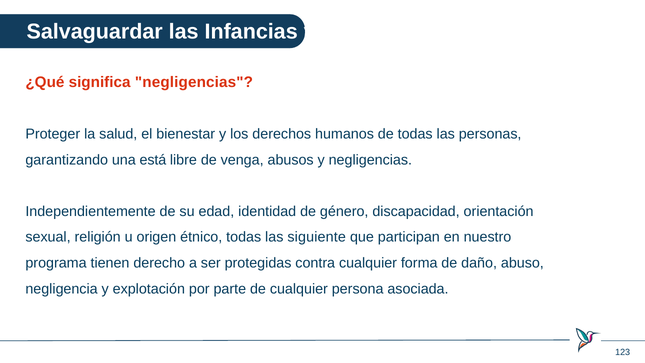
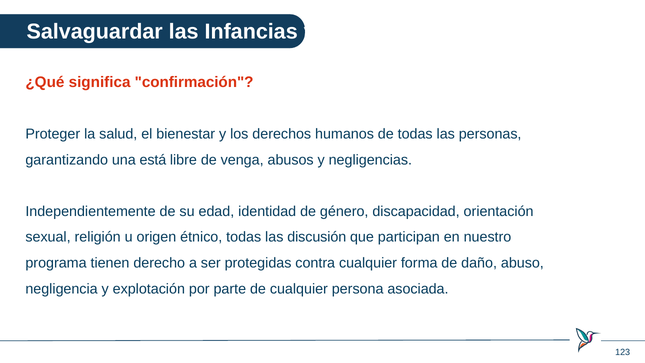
significa negligencias: negligencias -> confirmación (194, 82)
siguiente: siguiente -> discusión (317, 237)
